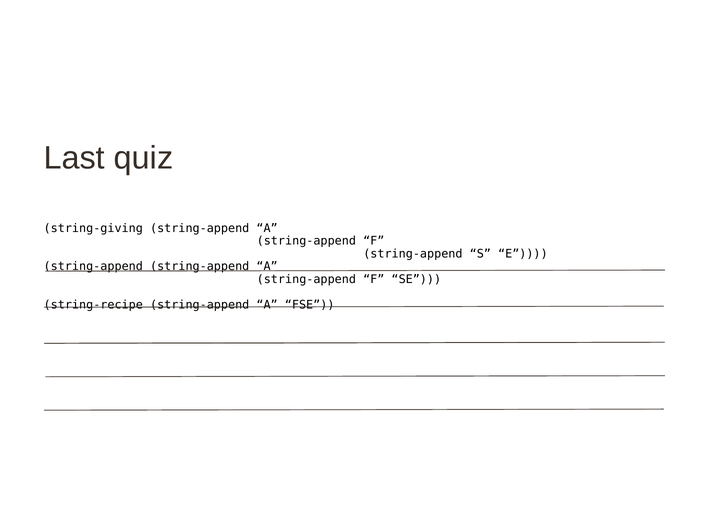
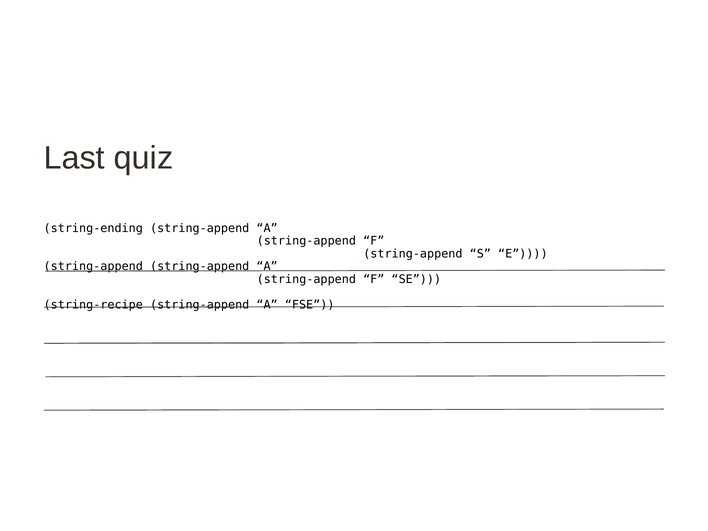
string-giving: string-giving -> string-ending (93, 228)
